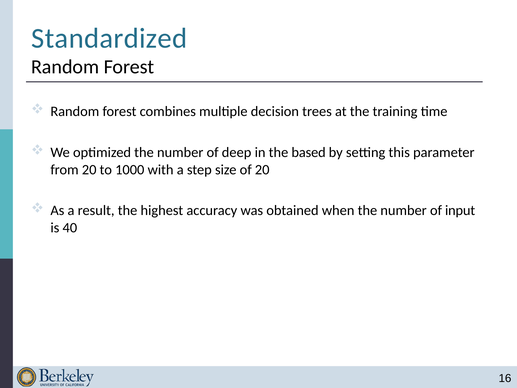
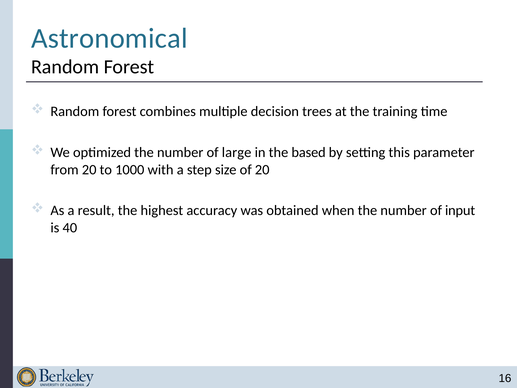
Standardized: Standardized -> Astronomical (109, 38)
deep: deep -> large (237, 152)
